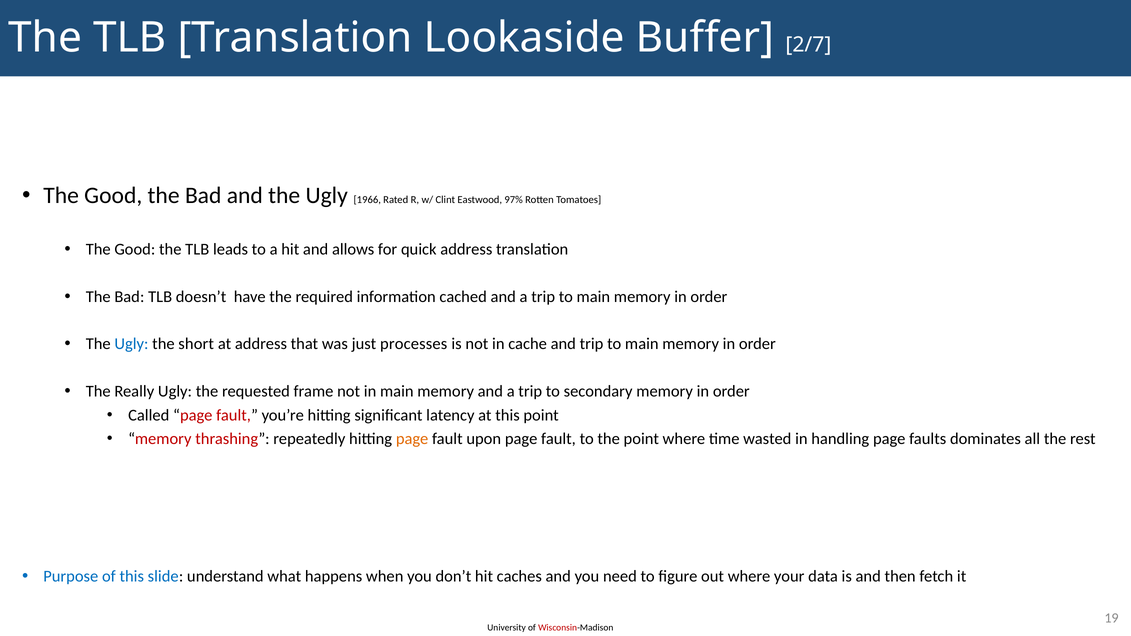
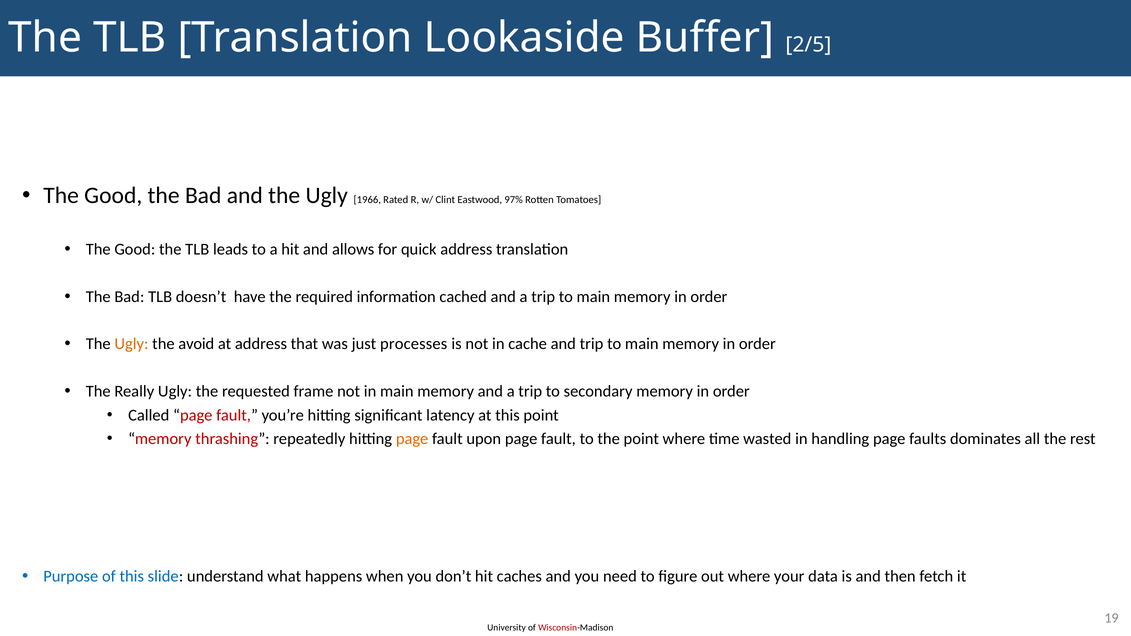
2/7: 2/7 -> 2/5 (808, 45)
Ugly colour: blue -> orange (131, 344)
short: short -> avoid (196, 344)
